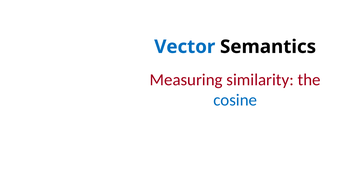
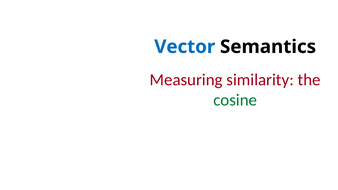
cosine colour: blue -> green (235, 100)
